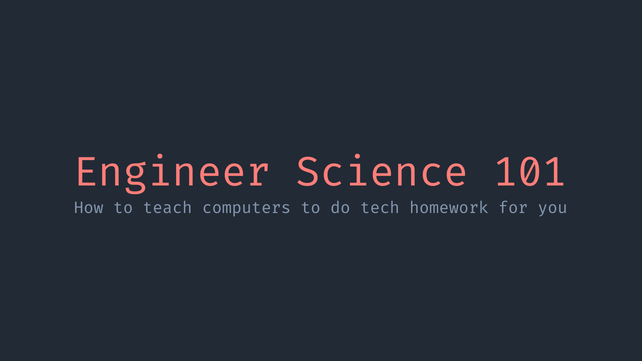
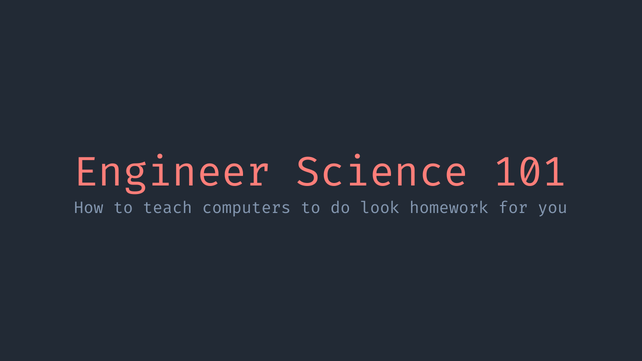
tech: tech -> look (380, 208)
